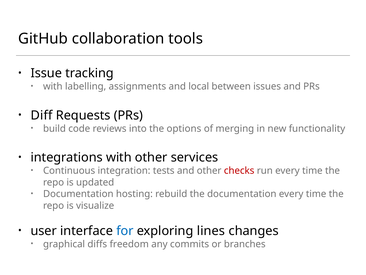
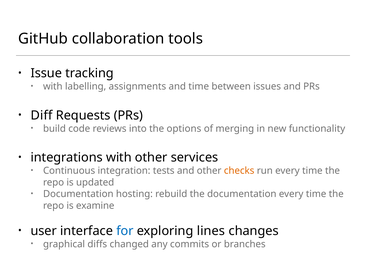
and local: local -> time (199, 86)
checks colour: red -> orange (239, 170)
visualize: visualize -> examine (95, 205)
freedom: freedom -> changed (129, 244)
